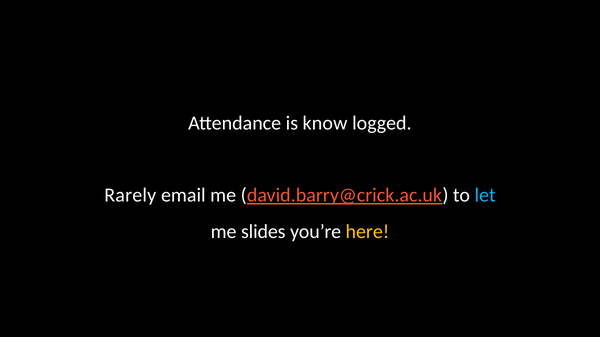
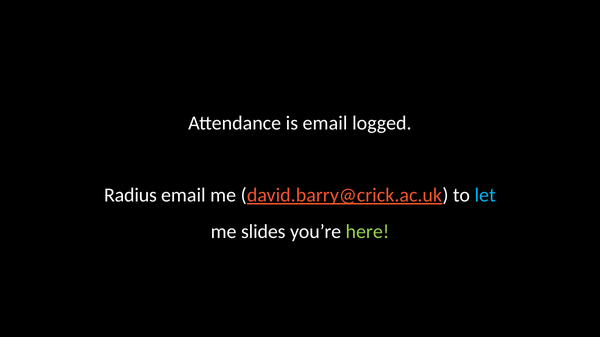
is know: know -> email (325, 123)
Rarely: Rarely -> Radius (130, 195)
here colour: yellow -> light green (367, 232)
